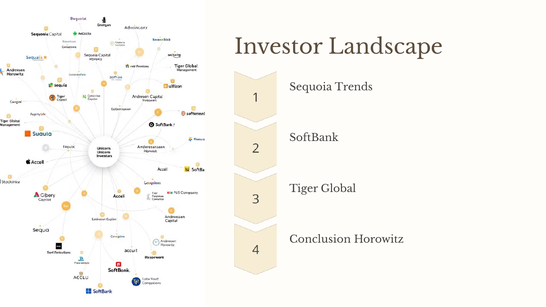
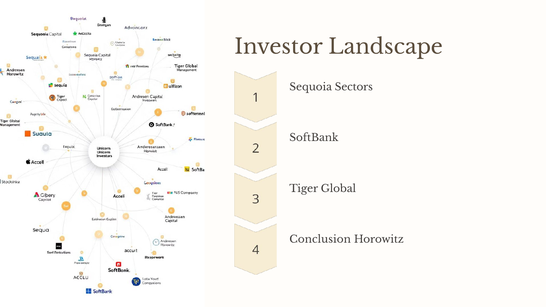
Trends: Trends -> Sectors (354, 87)
